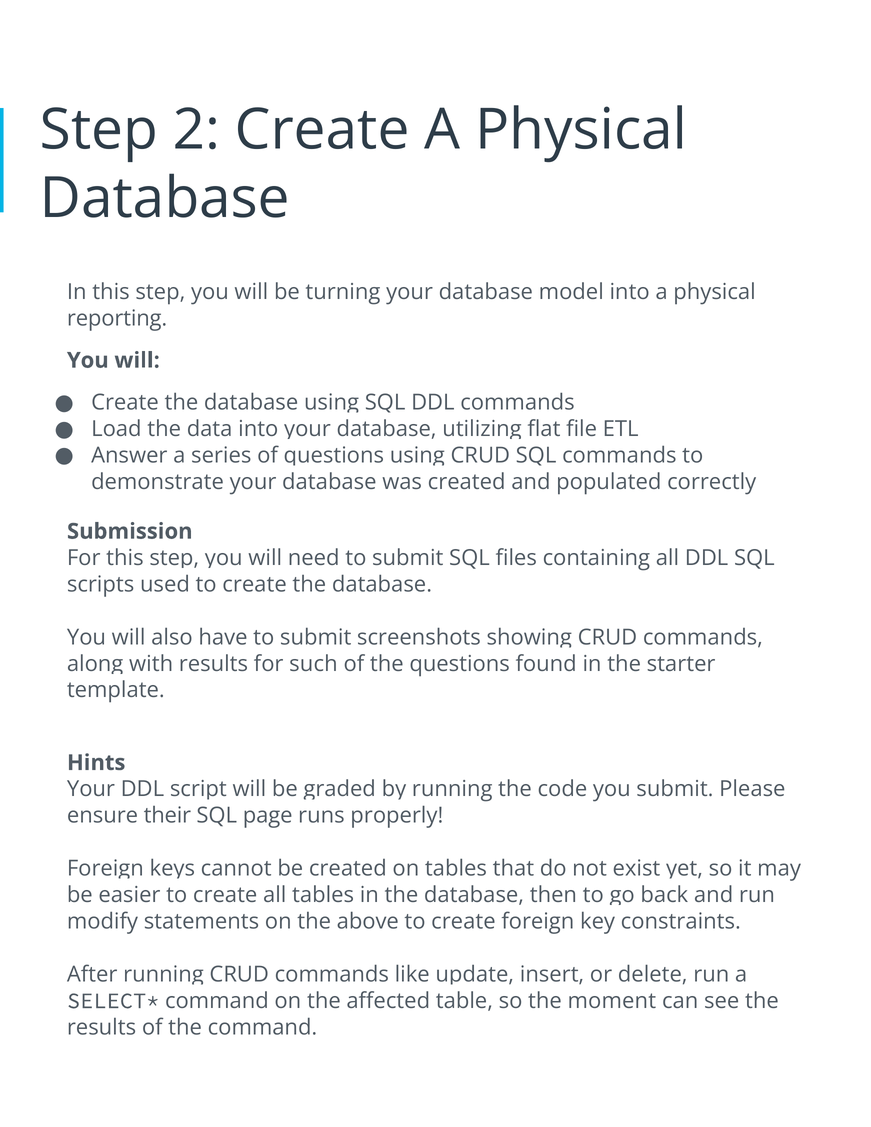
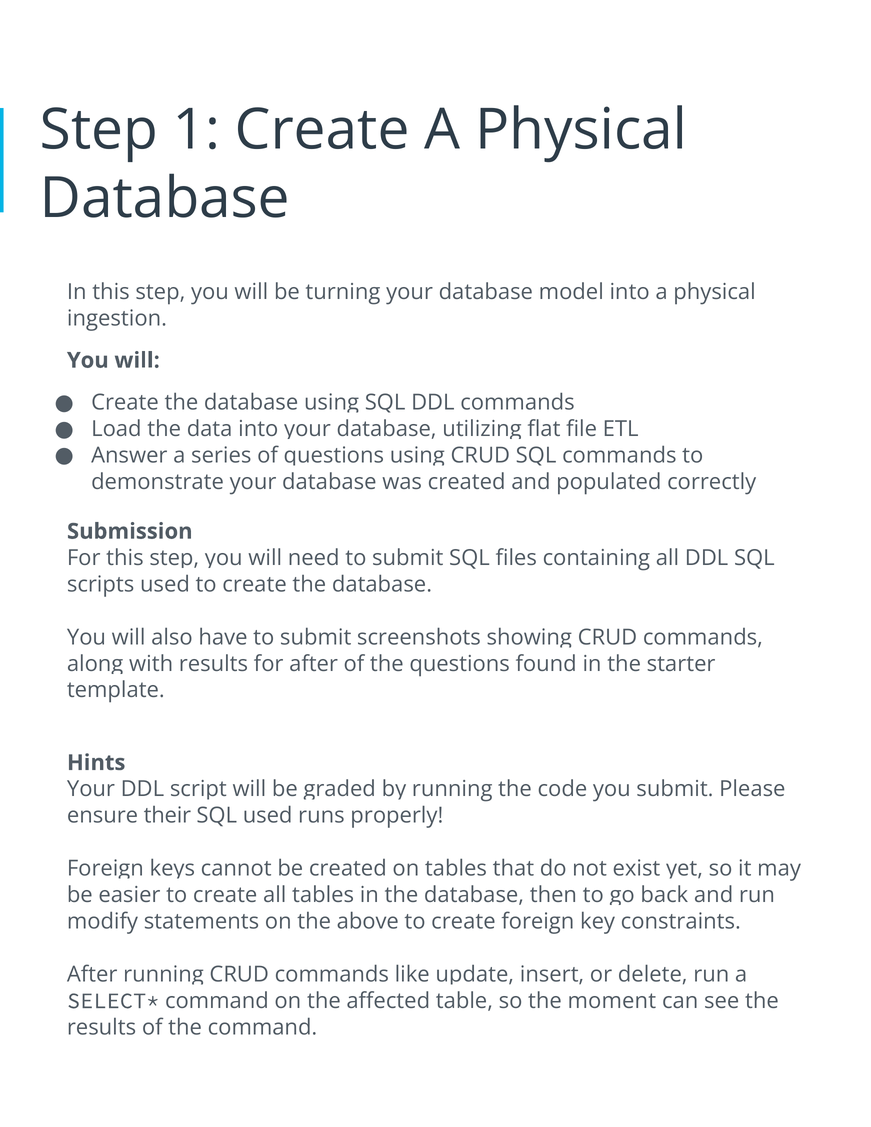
2: 2 -> 1 (196, 130)
reporting: reporting -> ingestion (117, 318)
for such: such -> after (314, 664)
SQL page: page -> used (268, 816)
